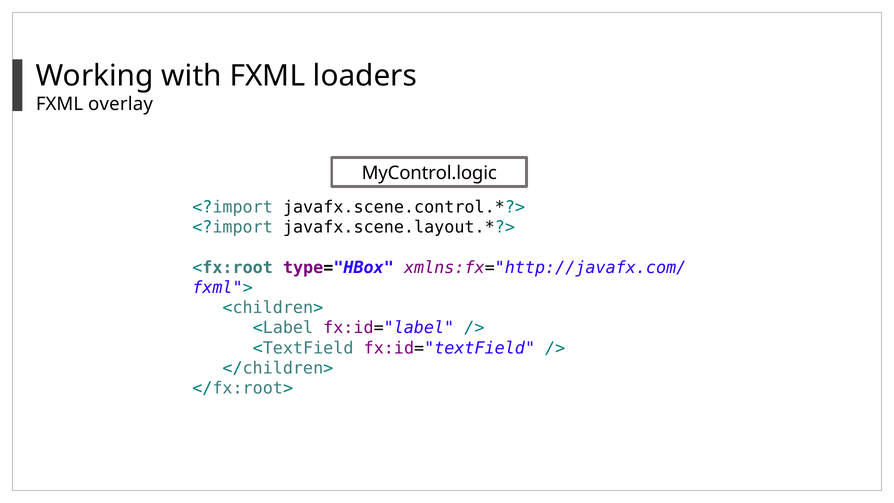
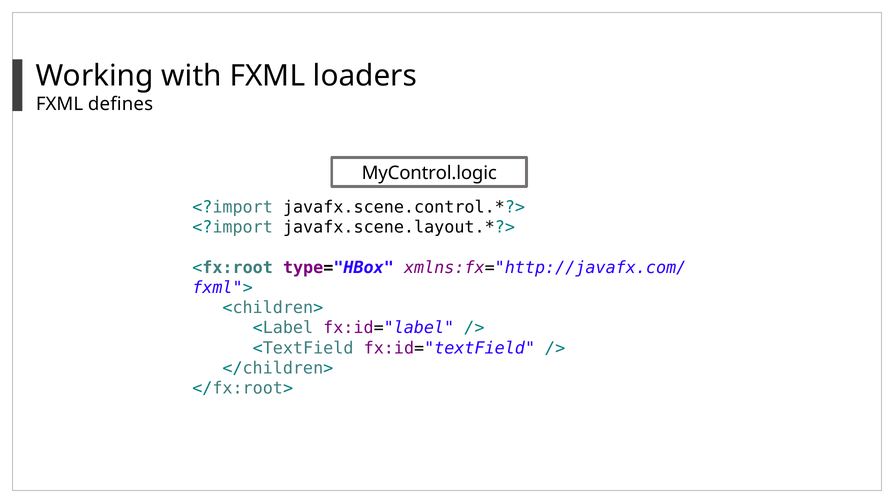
overlay: overlay -> defines (121, 104)
